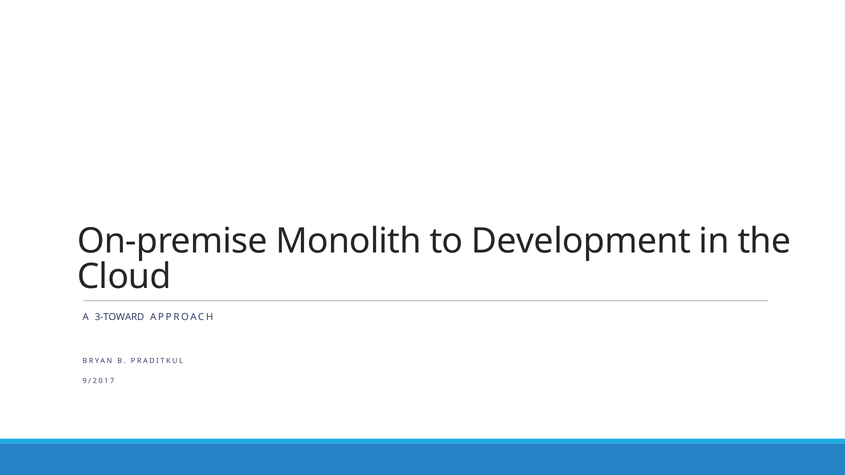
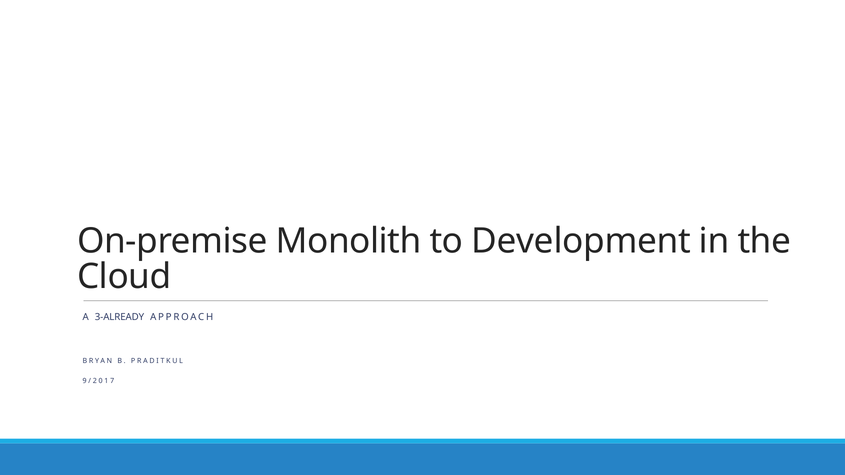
3-TOWARD: 3-TOWARD -> 3-ALREADY (119, 317)
